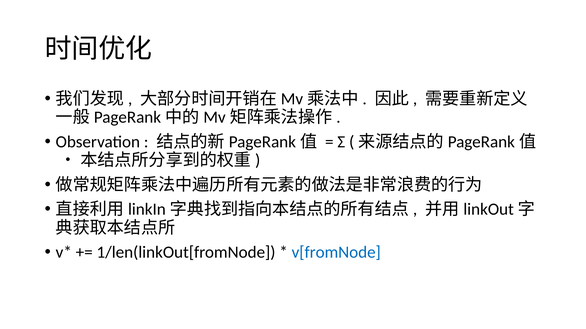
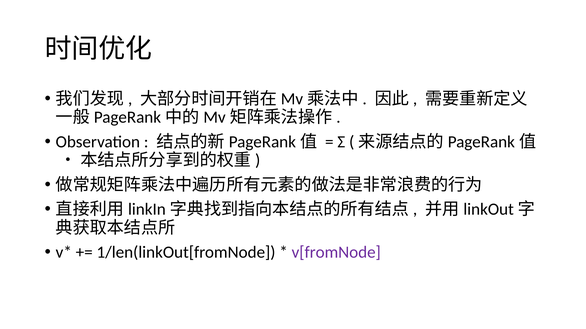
v[fromNode colour: blue -> purple (336, 253)
